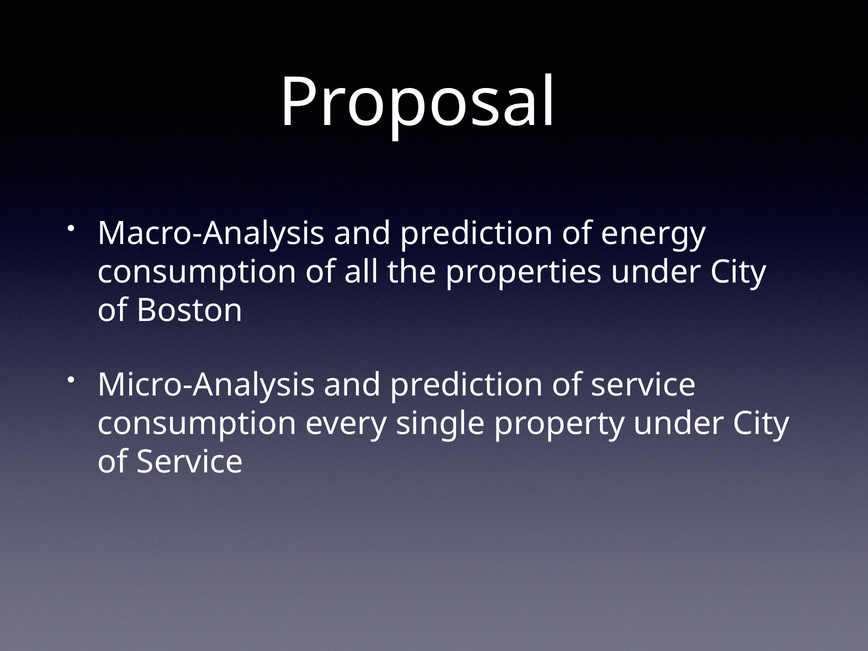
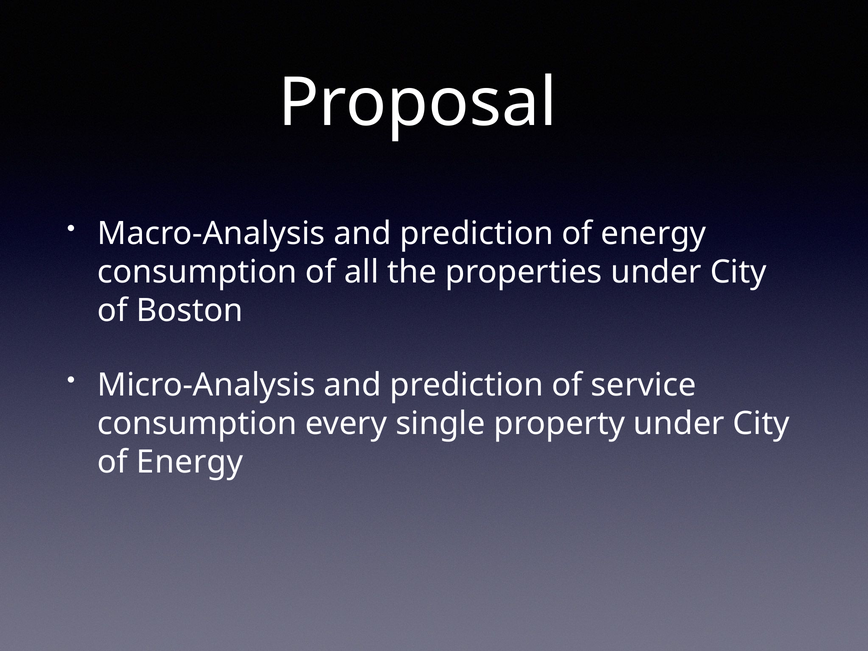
Service: Service -> Energy (190, 462)
